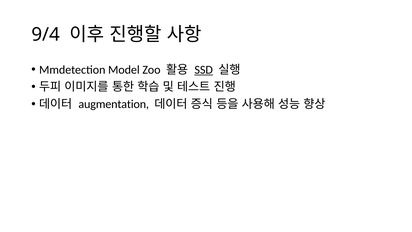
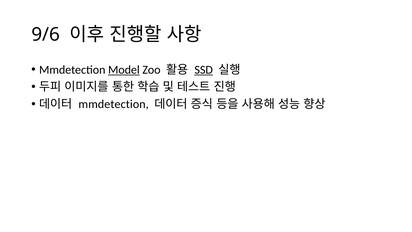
9/4: 9/4 -> 9/6 (46, 35)
Model underline: none -> present (124, 70)
augmentation: augmentation -> mmdetection (114, 104)
